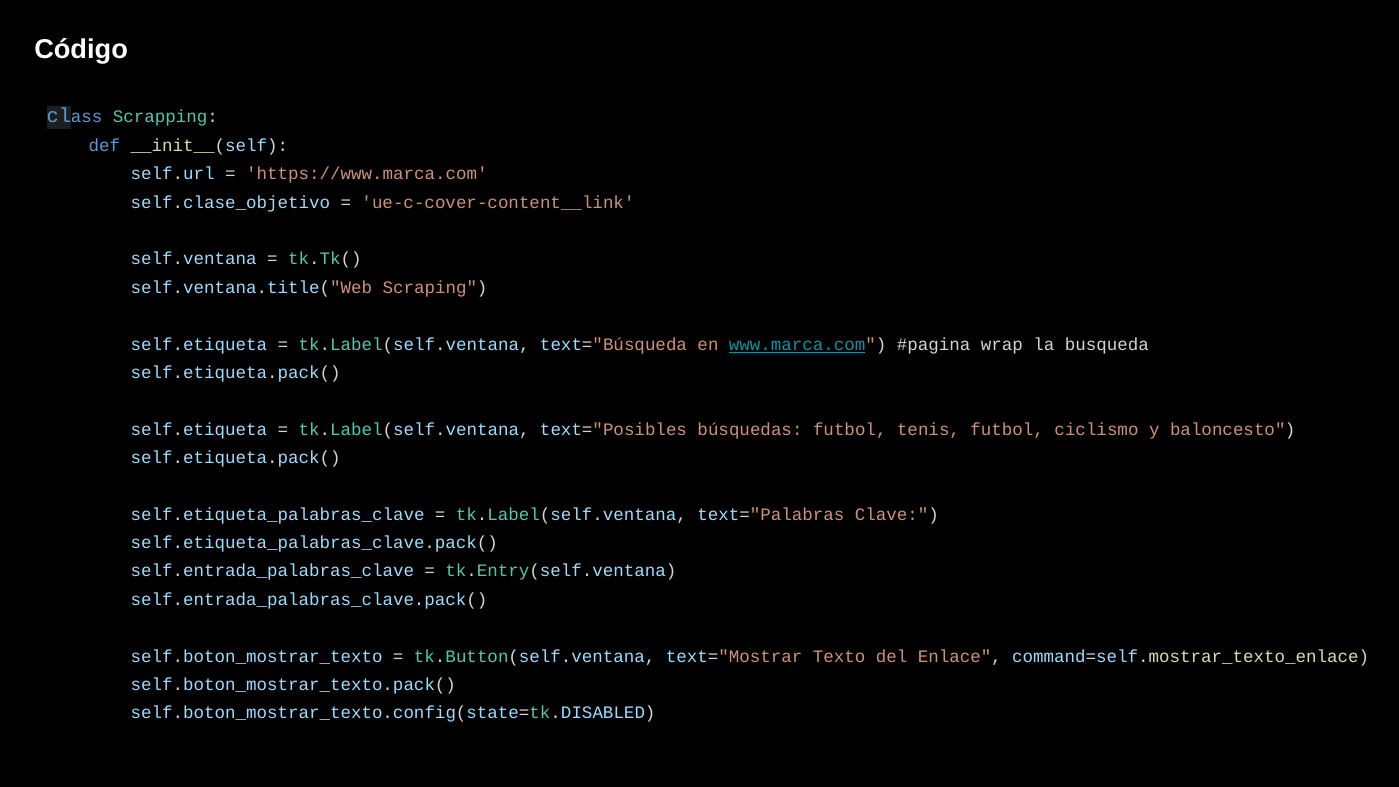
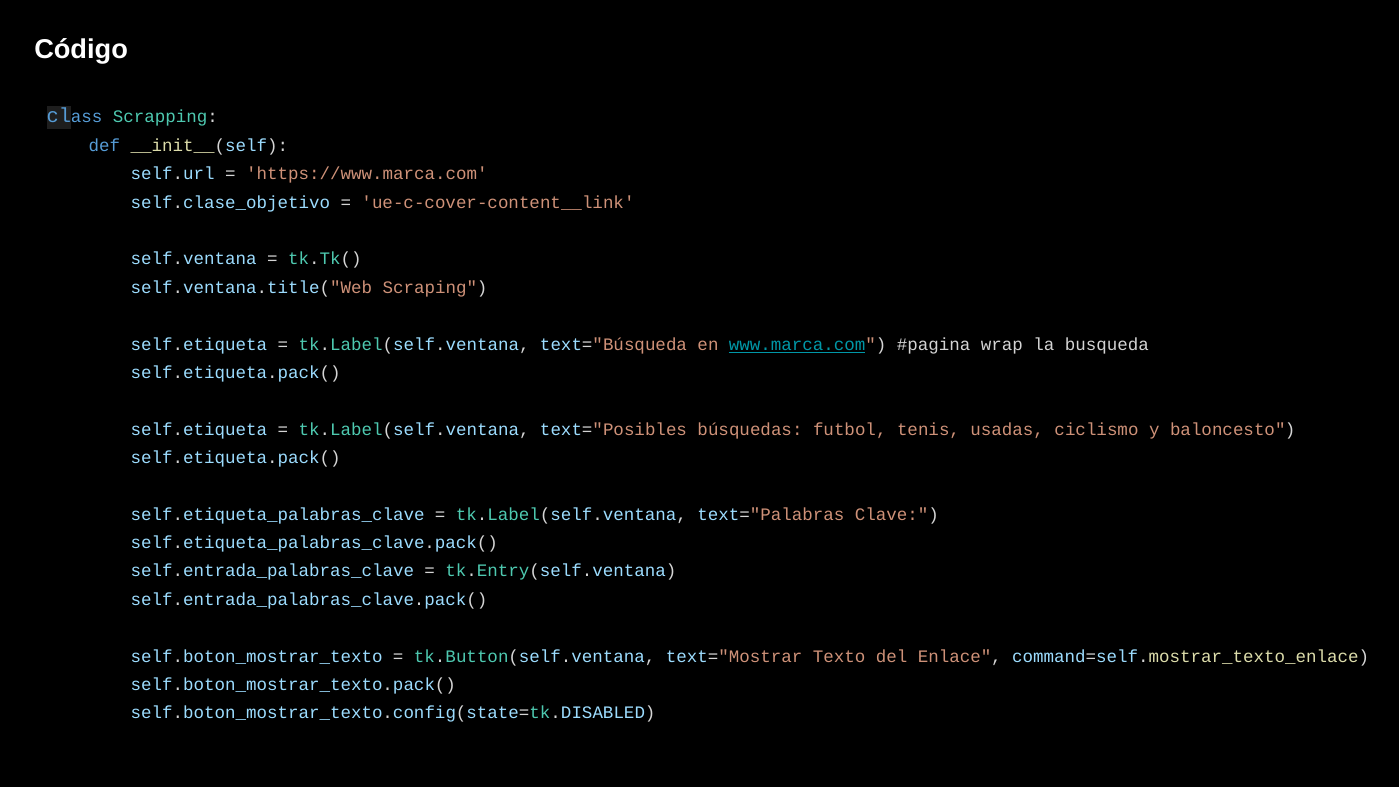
tenis futbol: futbol -> usadas (1007, 429)
